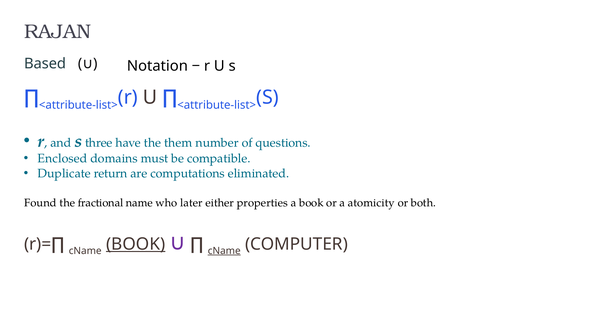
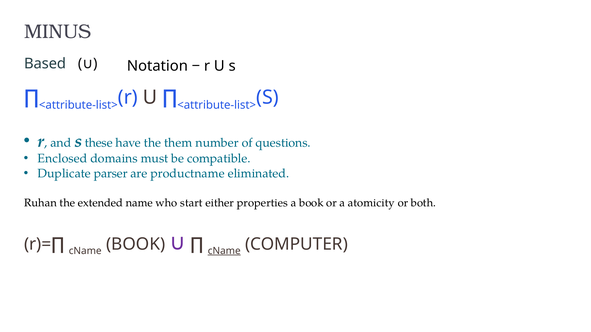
RAJAN: RAJAN -> MINUS (58, 32)
three: three -> these (99, 143)
return: return -> parser (111, 174)
computations: computations -> productname (188, 174)
Found: Found -> Ruhan (40, 203)
fractional: fractional -> extended (100, 203)
later: later -> start (191, 203)
BOOK underline: present -> none (136, 244)
